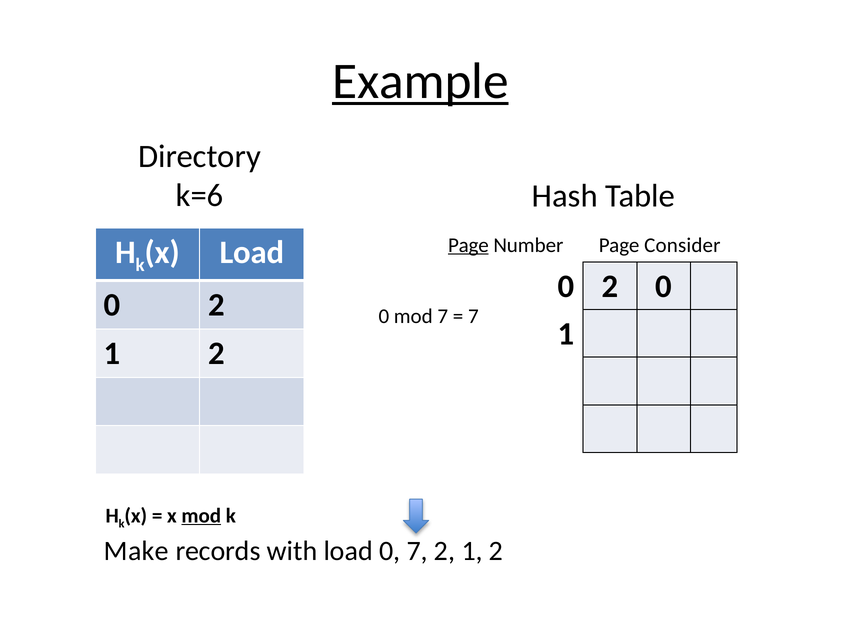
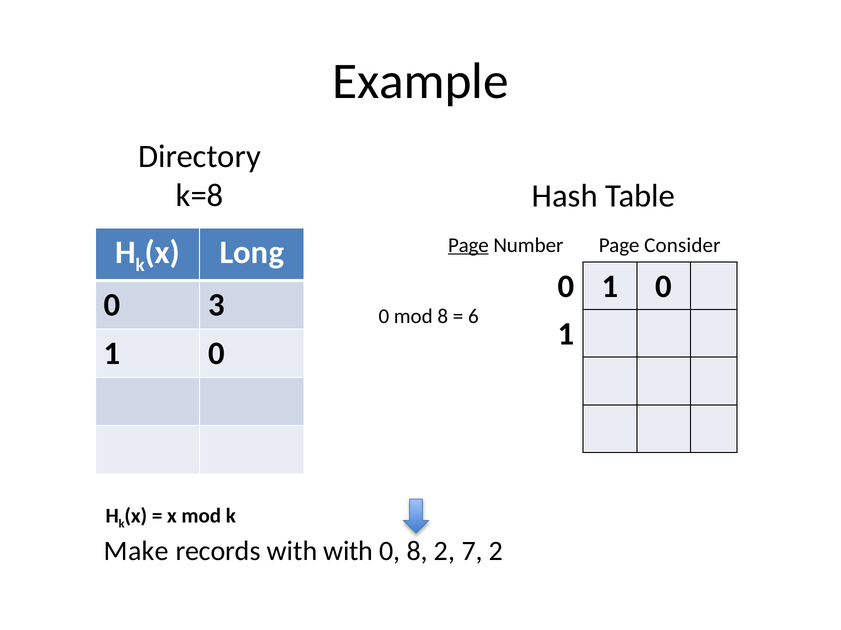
Example underline: present -> none (420, 81)
k=6: k=6 -> k=8 (200, 196)
x Load: Load -> Long (252, 253)
2: 2 -> 1 (610, 287)
2: 2 -> 3 (216, 305)
mod 7: 7 -> 8 (443, 317)
7: 7 -> 6 (473, 317)
2: 2 -> 0 (216, 354)
mod underline: present -> none (201, 516)
with load: load -> with (348, 552)
0 7: 7 -> 8 (417, 552)
1: 1 -> 7 (472, 552)
